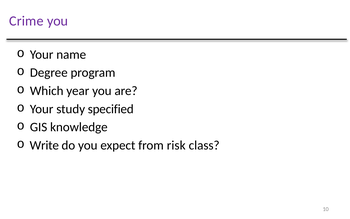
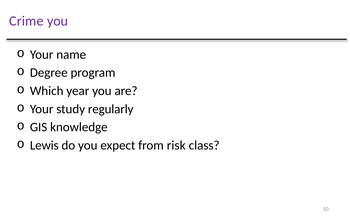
specified: specified -> regularly (111, 109)
Write: Write -> Lewis (44, 145)
